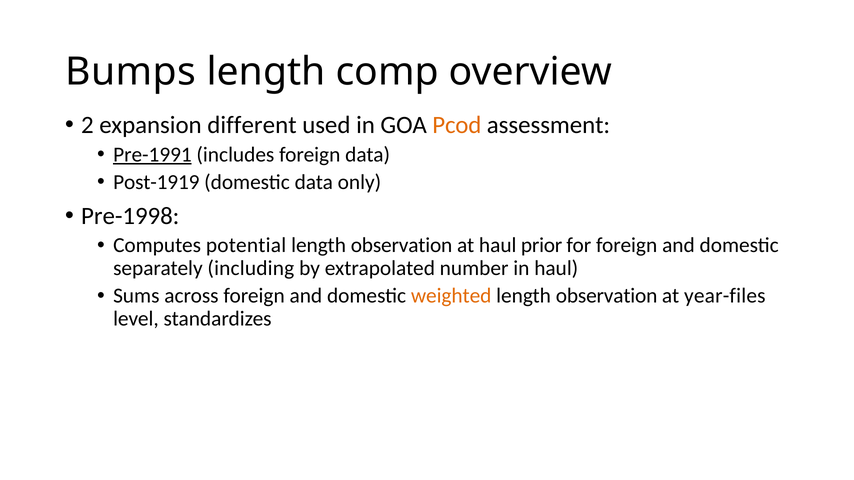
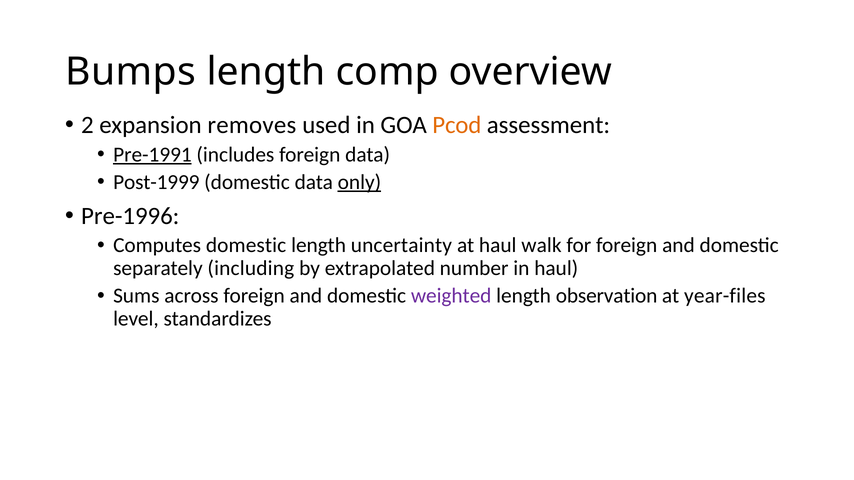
different: different -> removes (252, 125)
Post-1919: Post-1919 -> Post-1999 (156, 182)
only underline: none -> present (359, 182)
Pre-1998: Pre-1998 -> Pre-1996 (130, 216)
Computes potential: potential -> domestic (246, 246)
observation: observation -> uncertainty (401, 246)
prior: prior -> walk (541, 246)
weighted colour: orange -> purple (451, 296)
